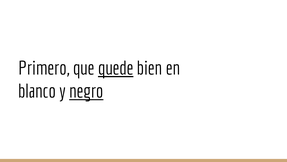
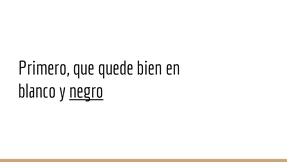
quede underline: present -> none (116, 68)
